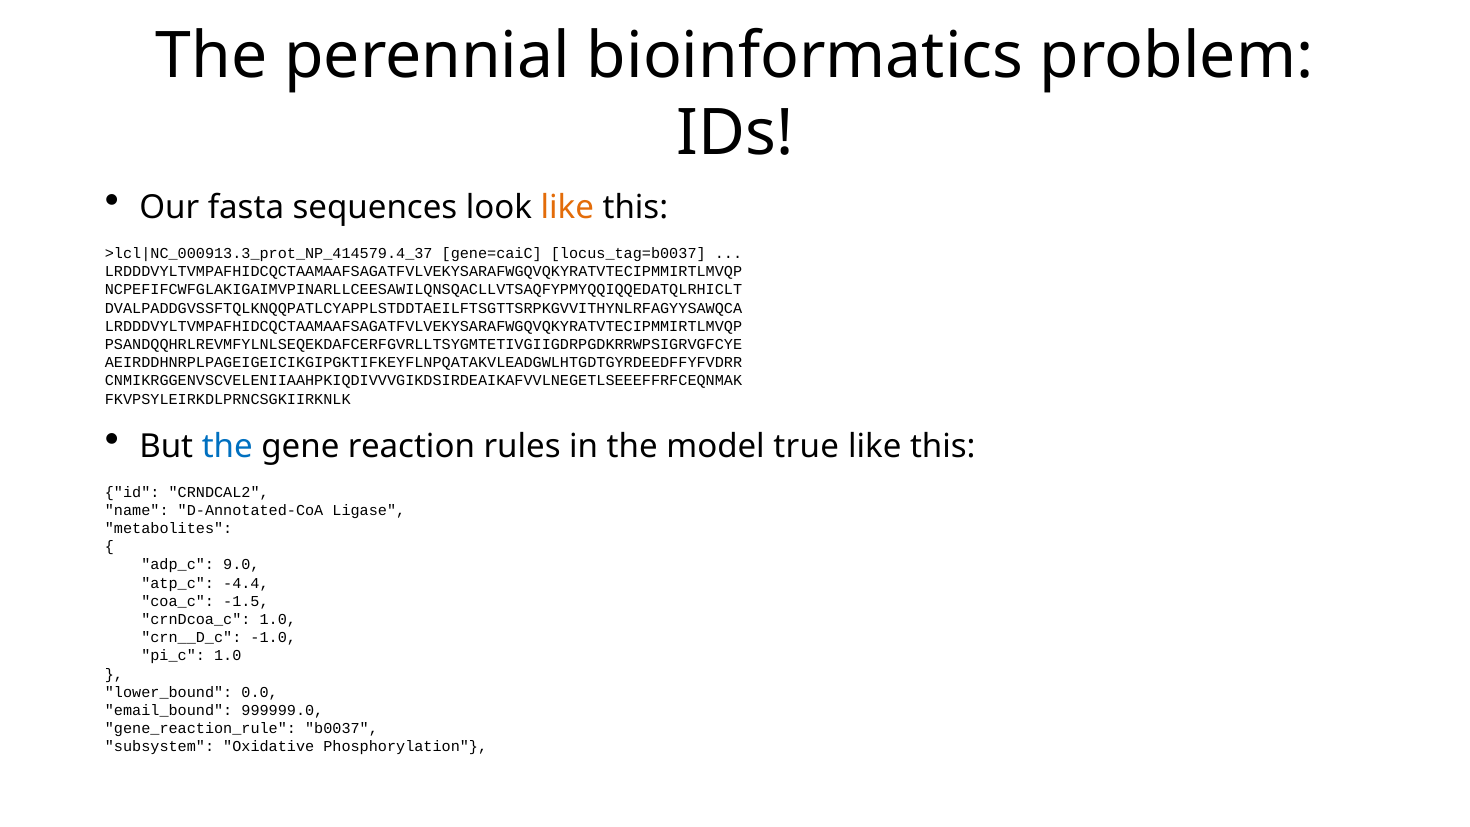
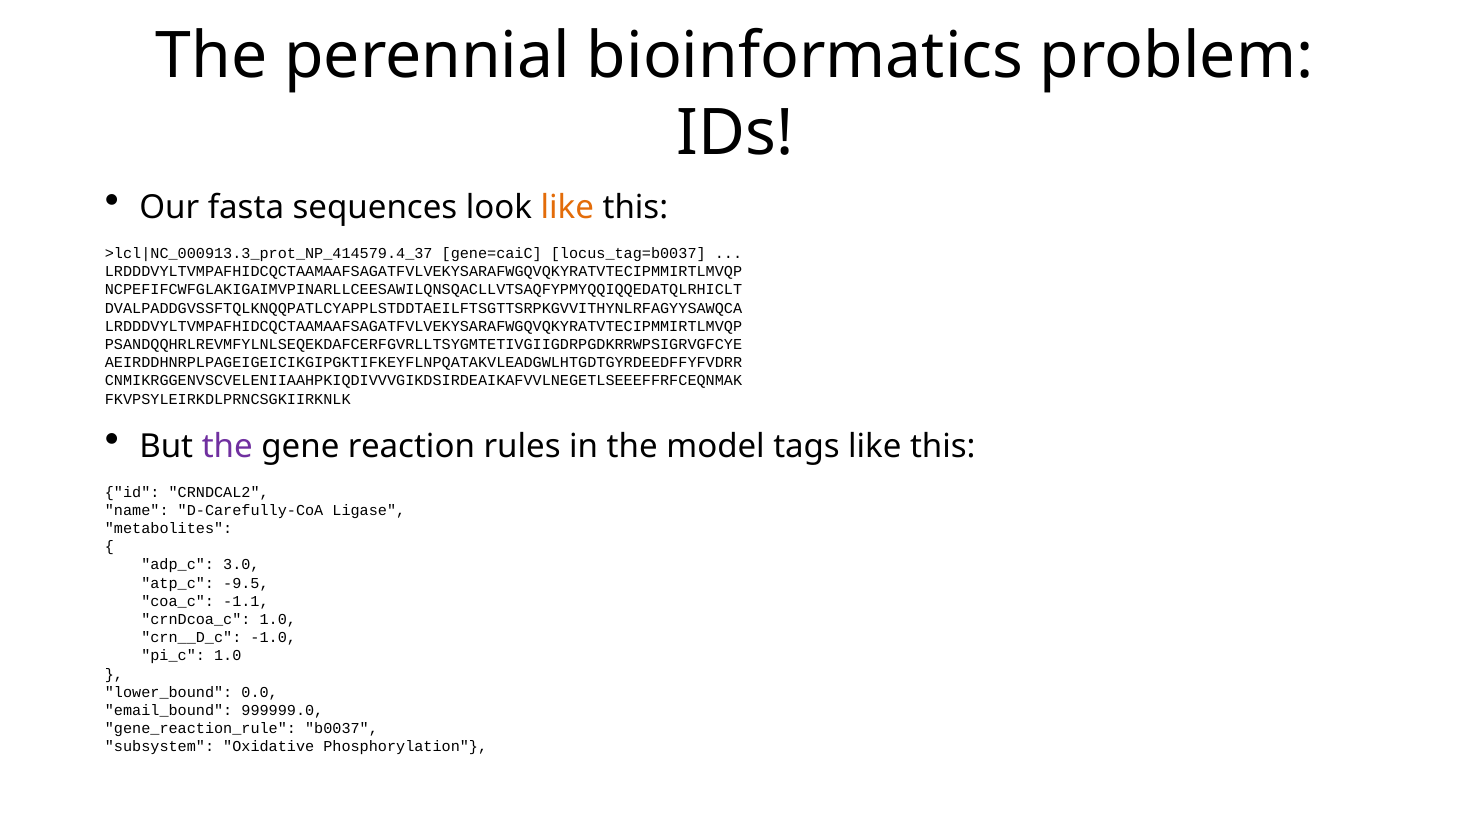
the colour: blue -> purple (227, 446)
true: true -> tags (807, 446)
D-Annotated-CoA: D-Annotated-CoA -> D-Carefully-CoA (251, 510)
9.0: 9.0 -> 3.0 (241, 565)
-4.4: -4.4 -> -9.5 (246, 583)
-1.5: -1.5 -> -1.1 (246, 601)
